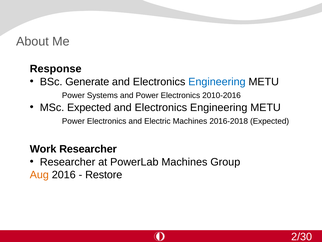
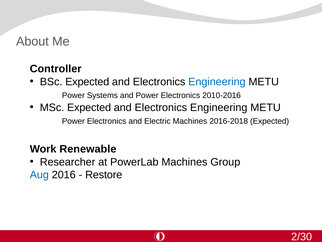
Response: Response -> Controller (56, 69)
BSc Generate: Generate -> Expected (87, 82)
Work Researcher: Researcher -> Renewable (88, 149)
Aug colour: orange -> blue (39, 175)
